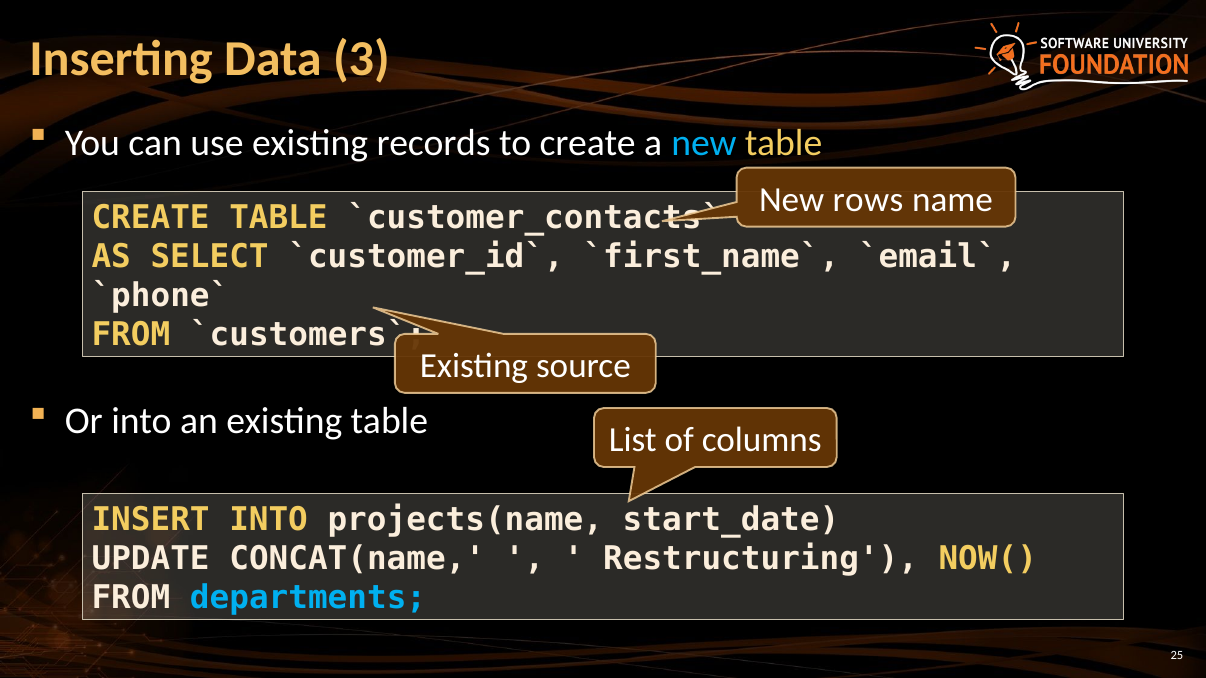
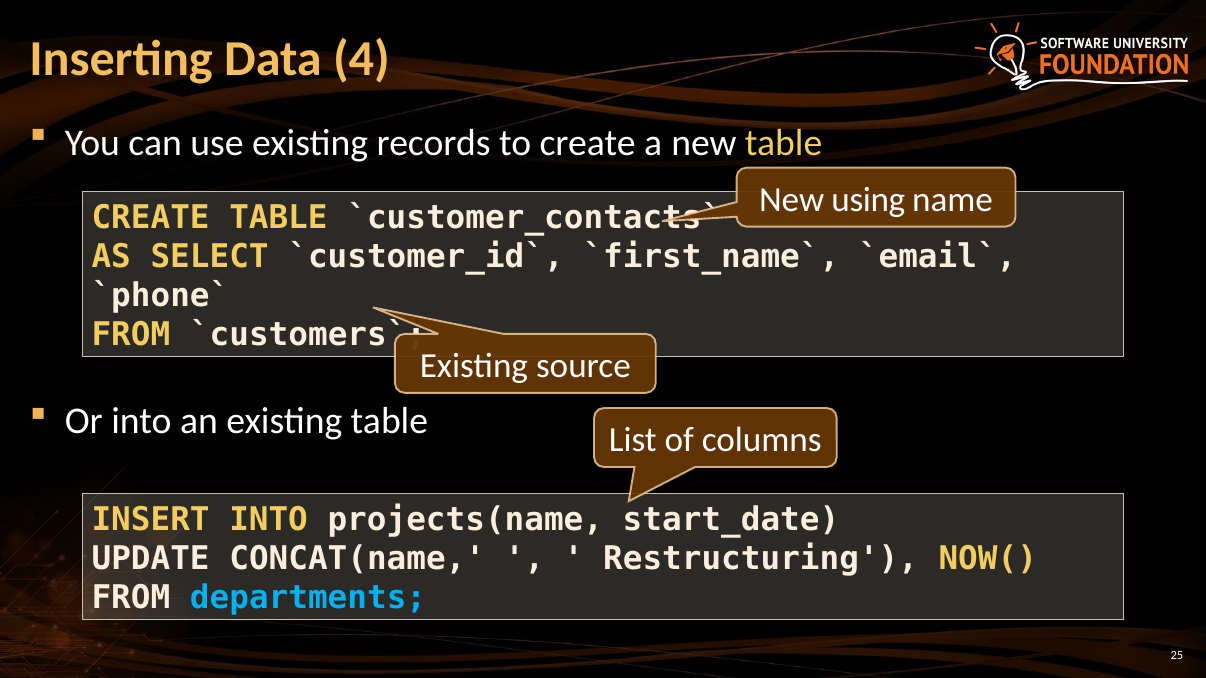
3: 3 -> 4 (361, 59)
new colour: light blue -> white (704, 143)
rows: rows -> using (868, 200)
